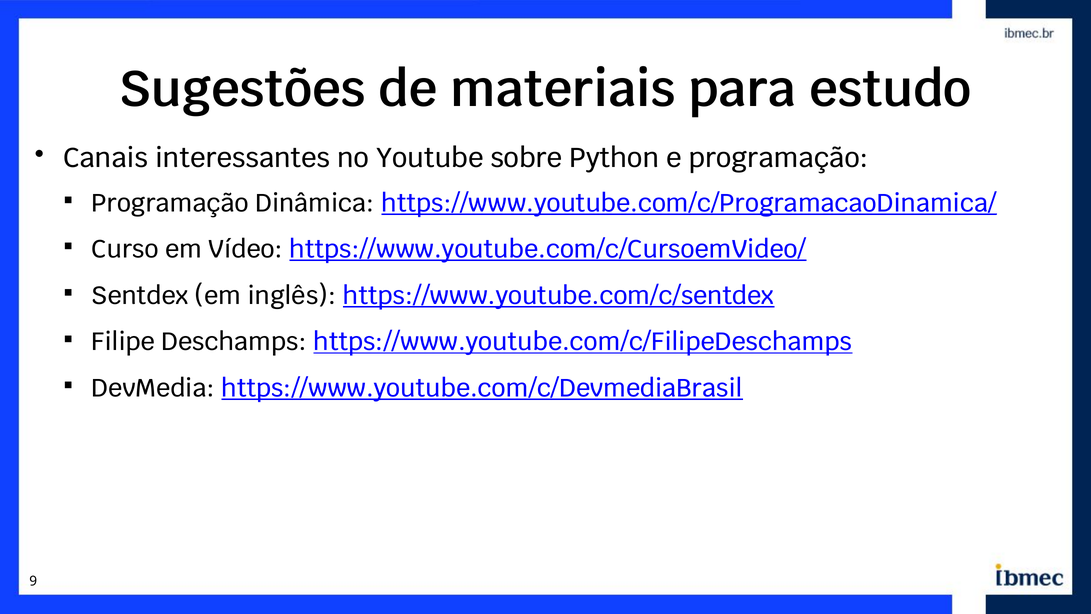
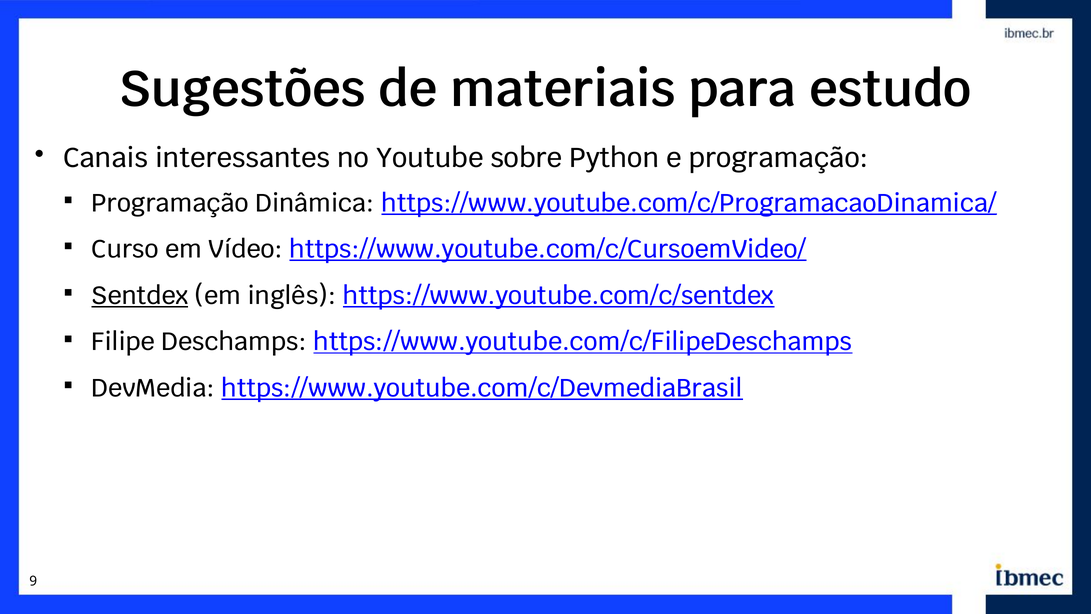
Sentdex underline: none -> present (140, 296)
